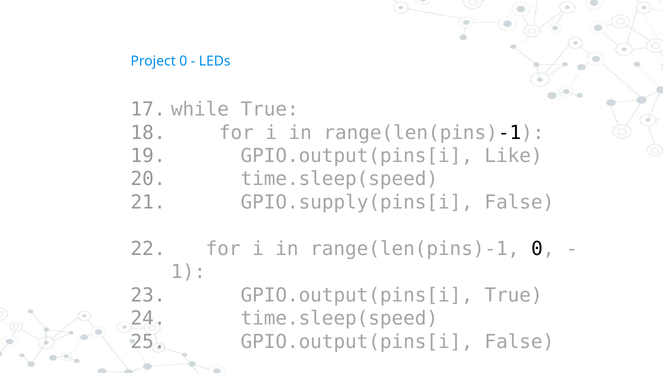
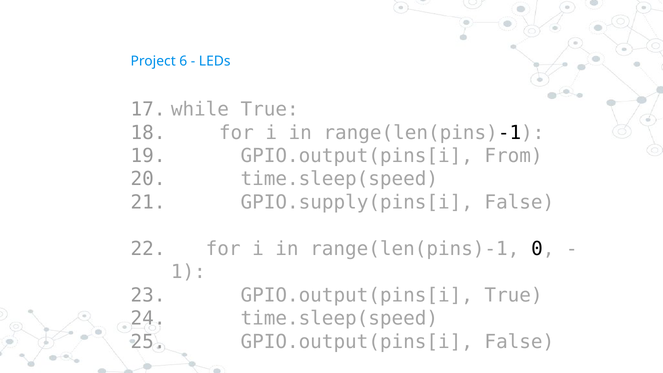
Project 0: 0 -> 6 (183, 61)
Like: Like -> From (514, 156)
